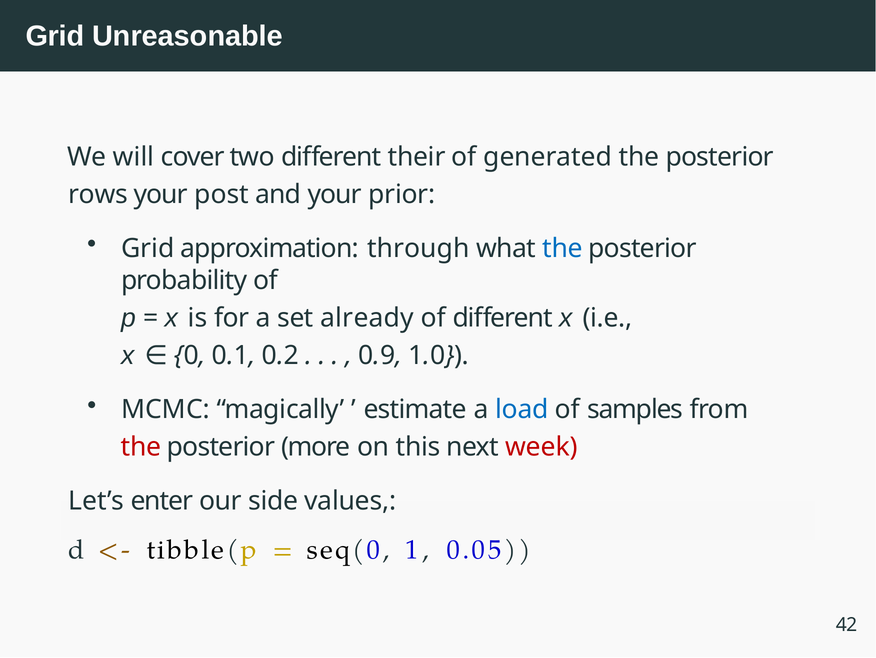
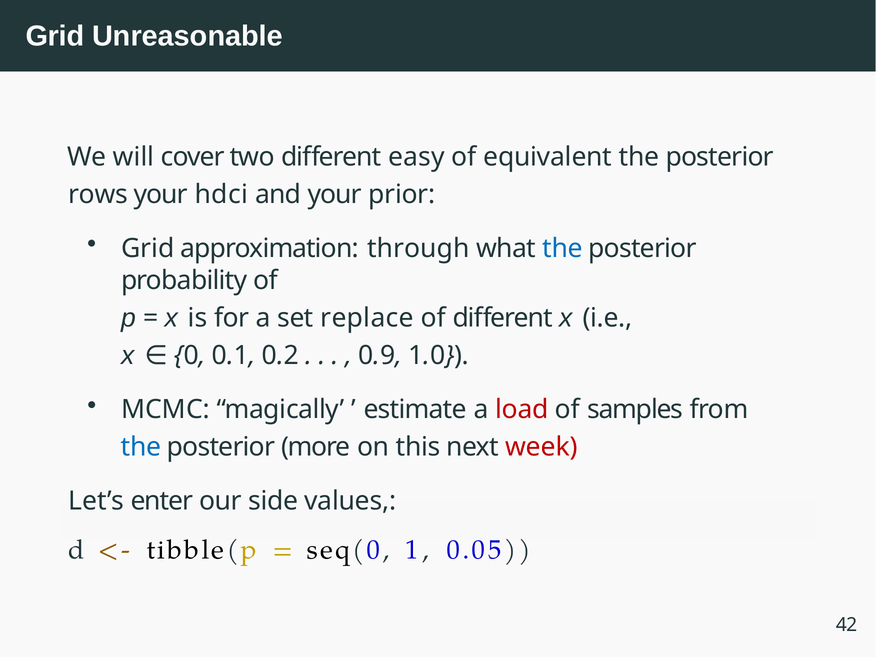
their: their -> easy (416, 157)
generated: generated -> equivalent (548, 157)
post: post -> hdci (221, 194)
already: already -> replace (367, 318)
load colour: blue -> red (522, 409)
the colour: red -> blue (141, 447)
